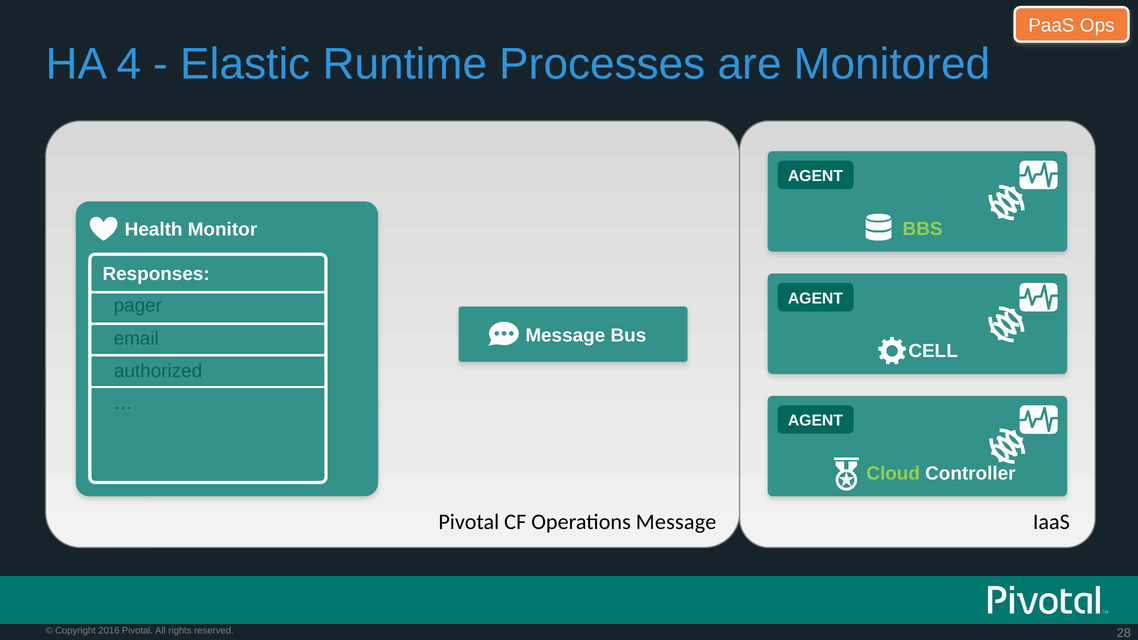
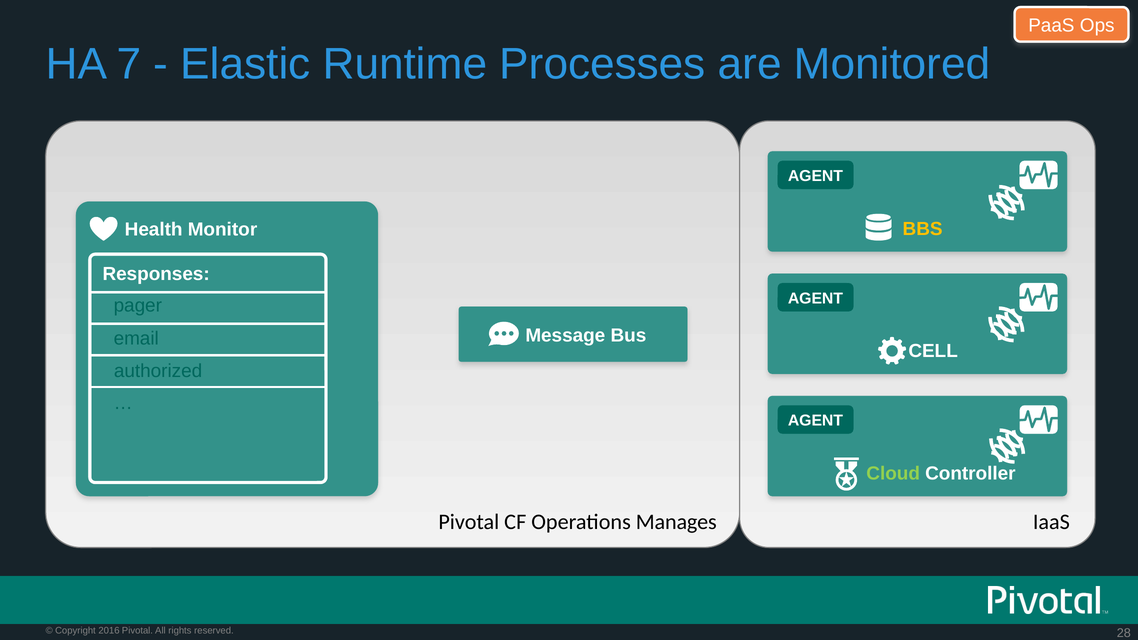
4: 4 -> 7 (129, 64)
BBS colour: light green -> yellow (923, 229)
Operations Message: Message -> Manages (676, 522)
